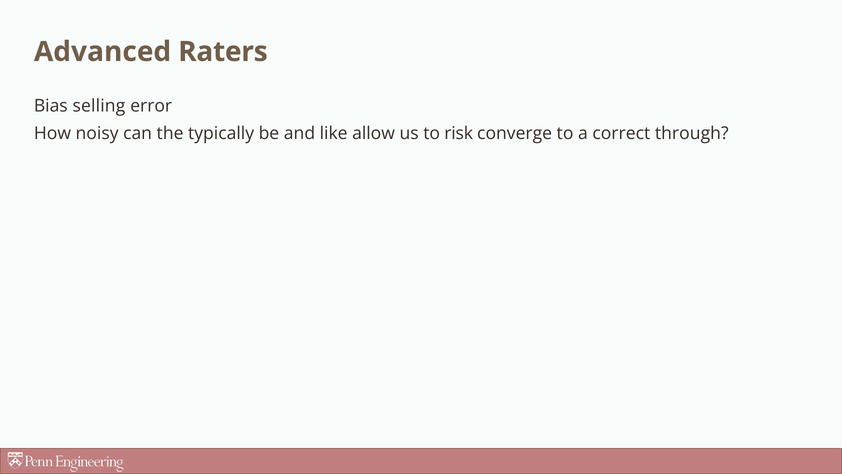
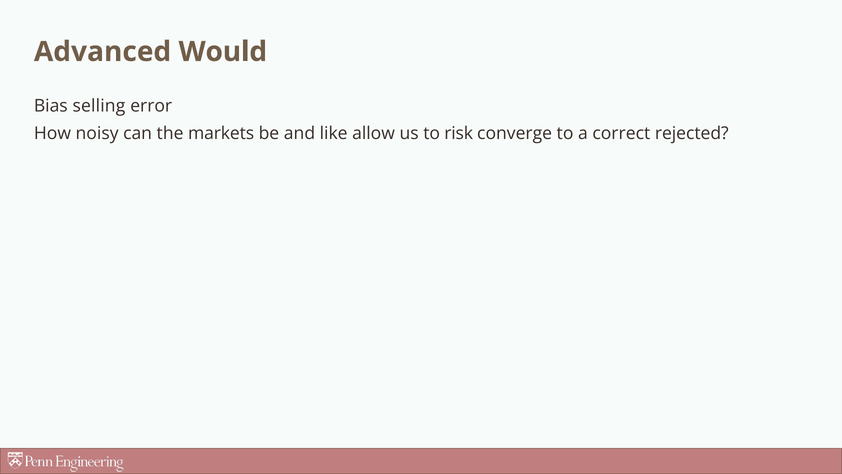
Raters: Raters -> Would (223, 52)
typically: typically -> markets (221, 133)
through: through -> rejected (692, 133)
